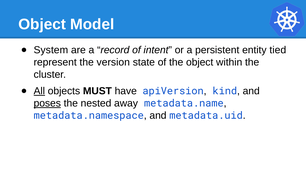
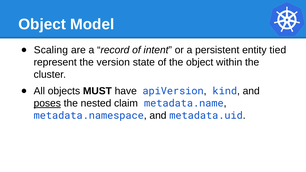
System: System -> Scaling (51, 50)
All underline: present -> none (39, 91)
away: away -> claim (126, 103)
